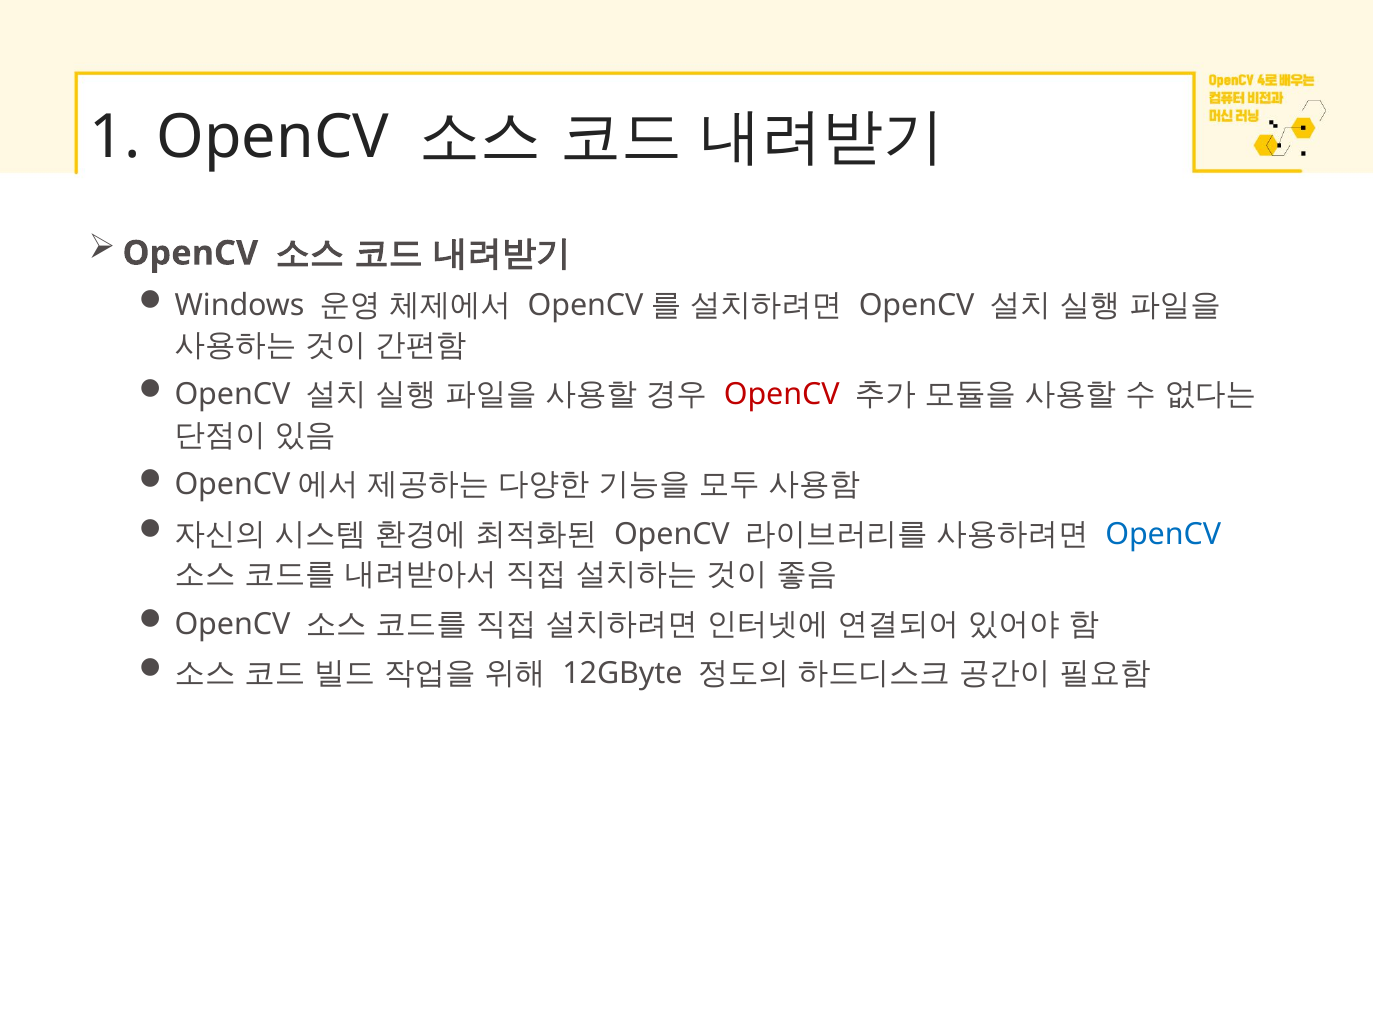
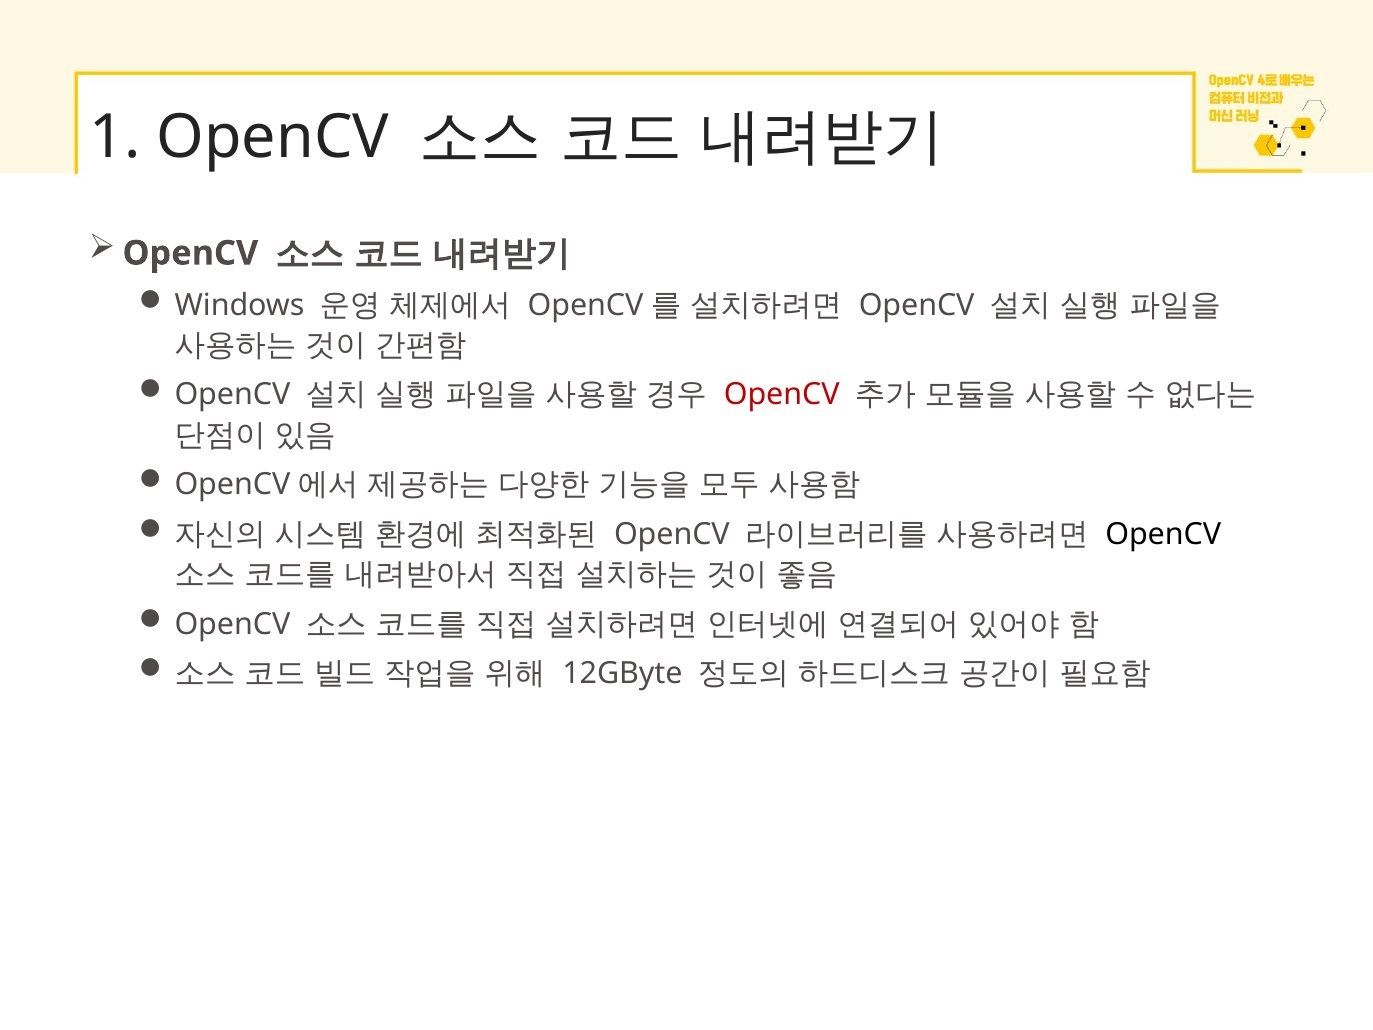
OpenCV colour: blue -> black (1163, 534)
